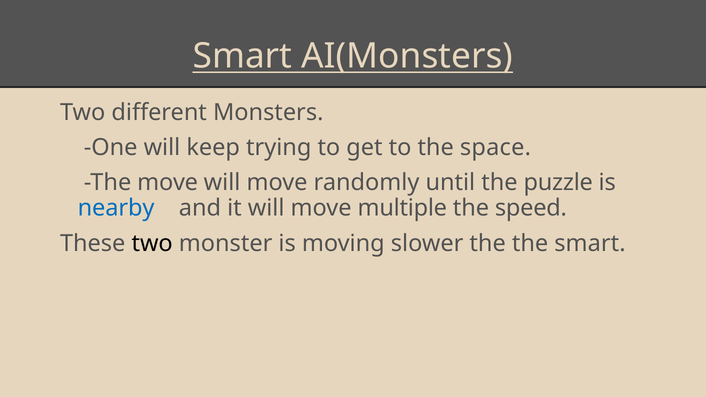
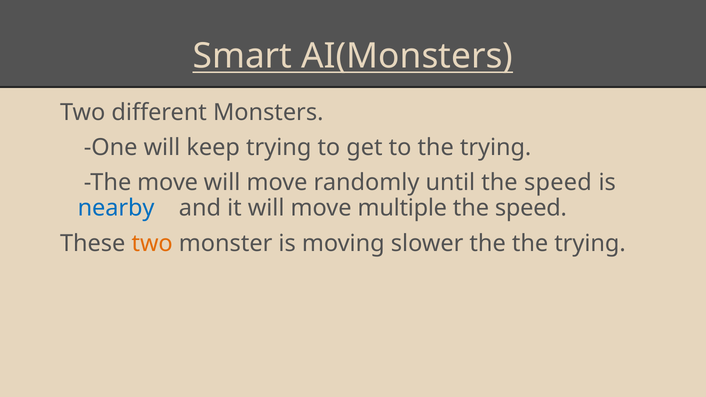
to the space: space -> trying (496, 148)
until the puzzle: puzzle -> speed (558, 183)
two colour: black -> orange (152, 243)
the the smart: smart -> trying (590, 243)
